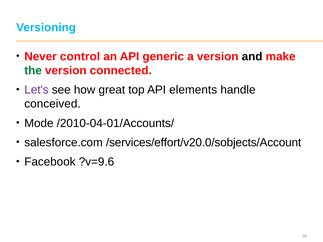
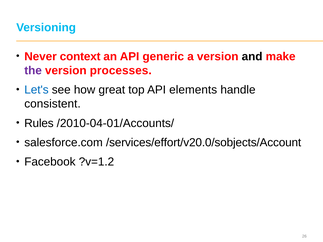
control: control -> context (80, 57)
the colour: green -> purple (33, 71)
connected: connected -> processes (121, 71)
Let's colour: purple -> blue (36, 90)
conceived: conceived -> consistent (53, 104)
Mode: Mode -> Rules (39, 123)
?v=9.6: ?v=9.6 -> ?v=1.2 (96, 162)
